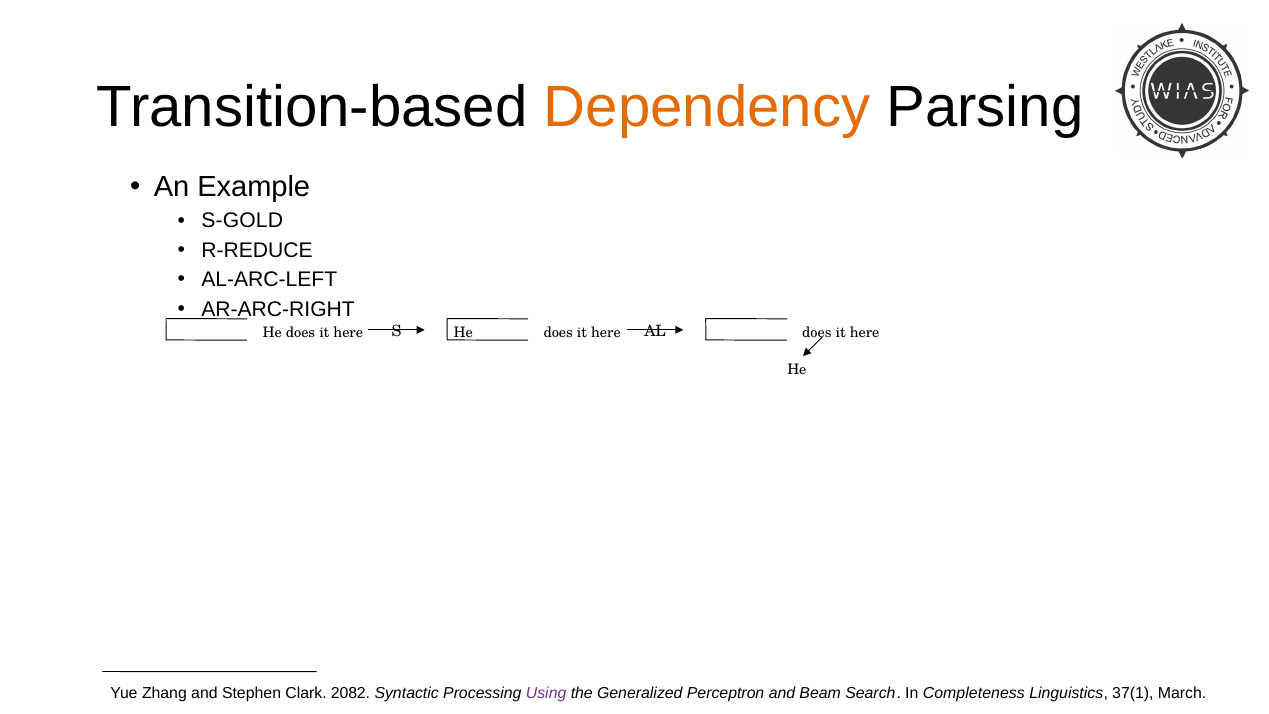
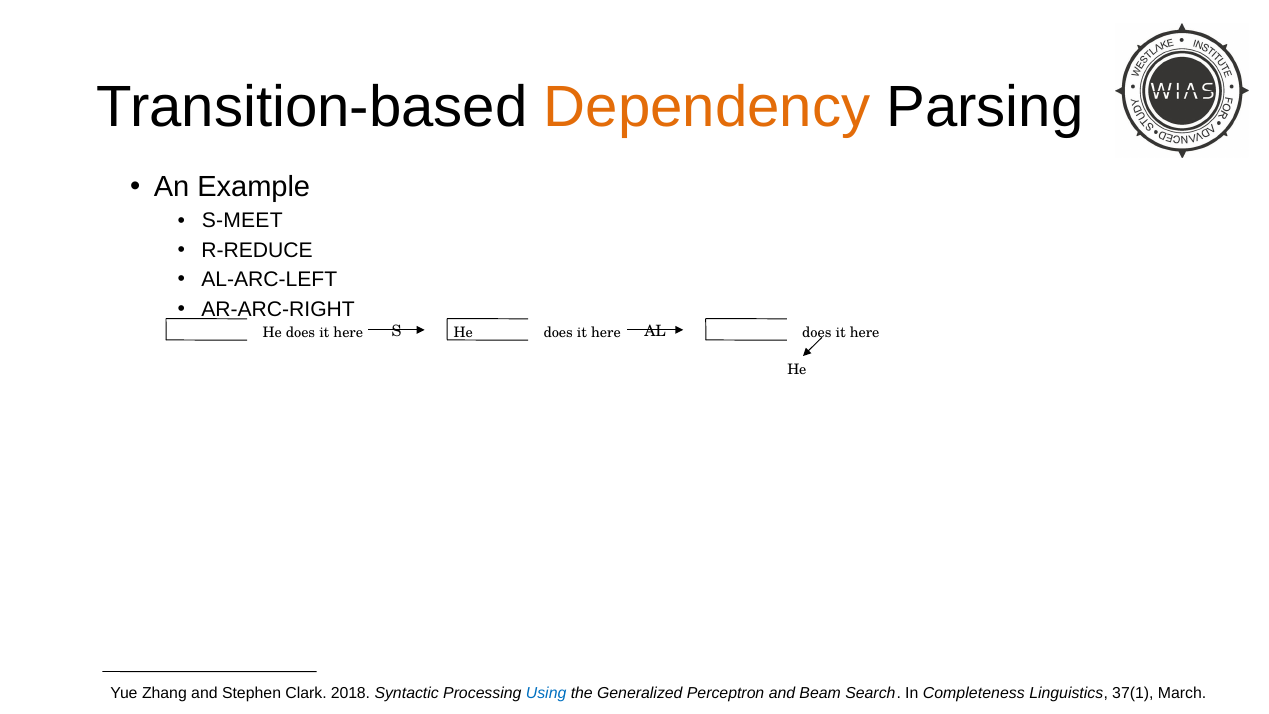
S-GOLD: S-GOLD -> S-MEET (242, 221)
2082: 2082 -> 2018 (350, 694)
Using colour: purple -> blue (546, 694)
